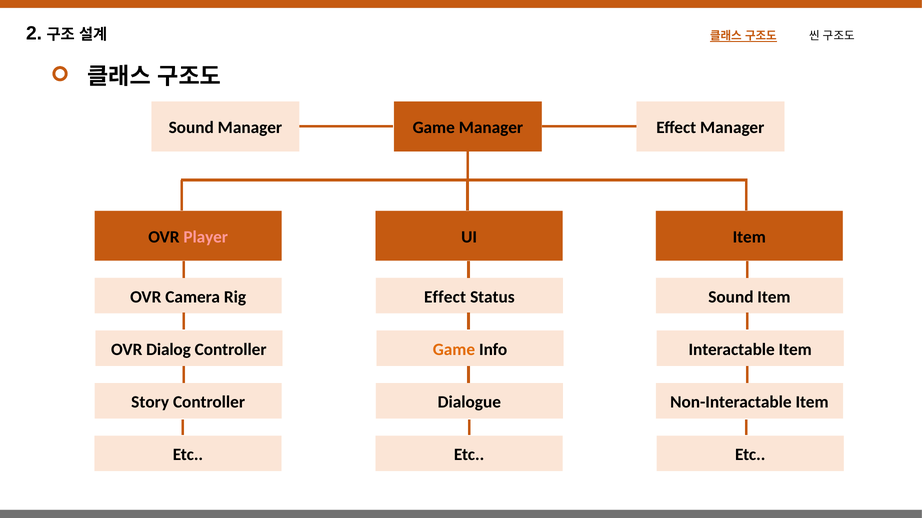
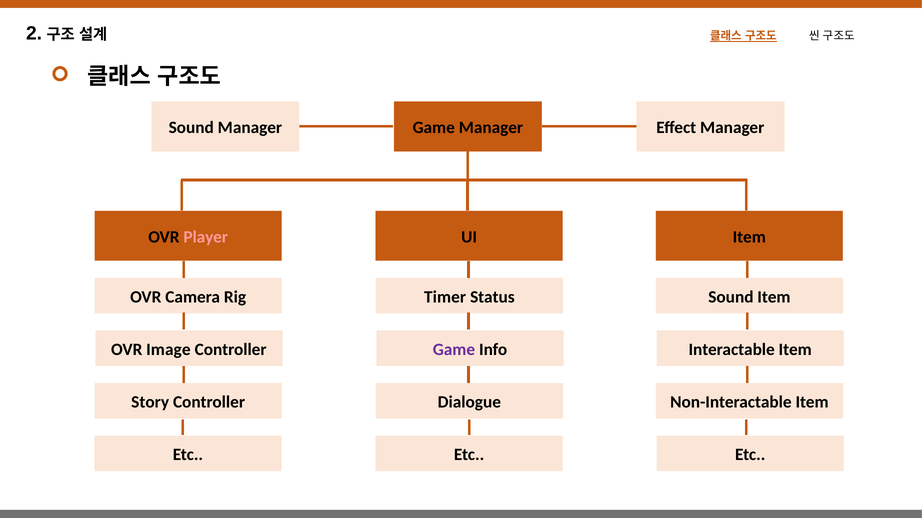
Effect: Effect -> Timer (445, 297)
Dialog: Dialog -> Image (168, 350)
Game colour: orange -> purple (454, 350)
